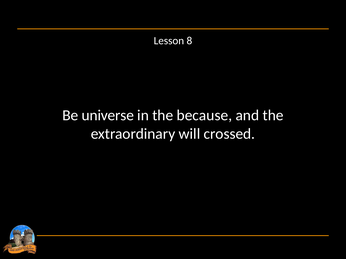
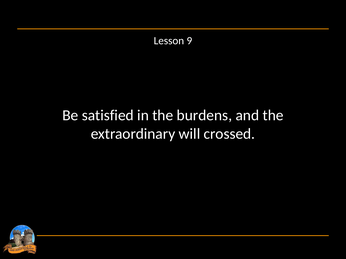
8: 8 -> 9 (189, 41)
universe: universe -> satisfied (108, 116)
because: because -> burdens (204, 116)
